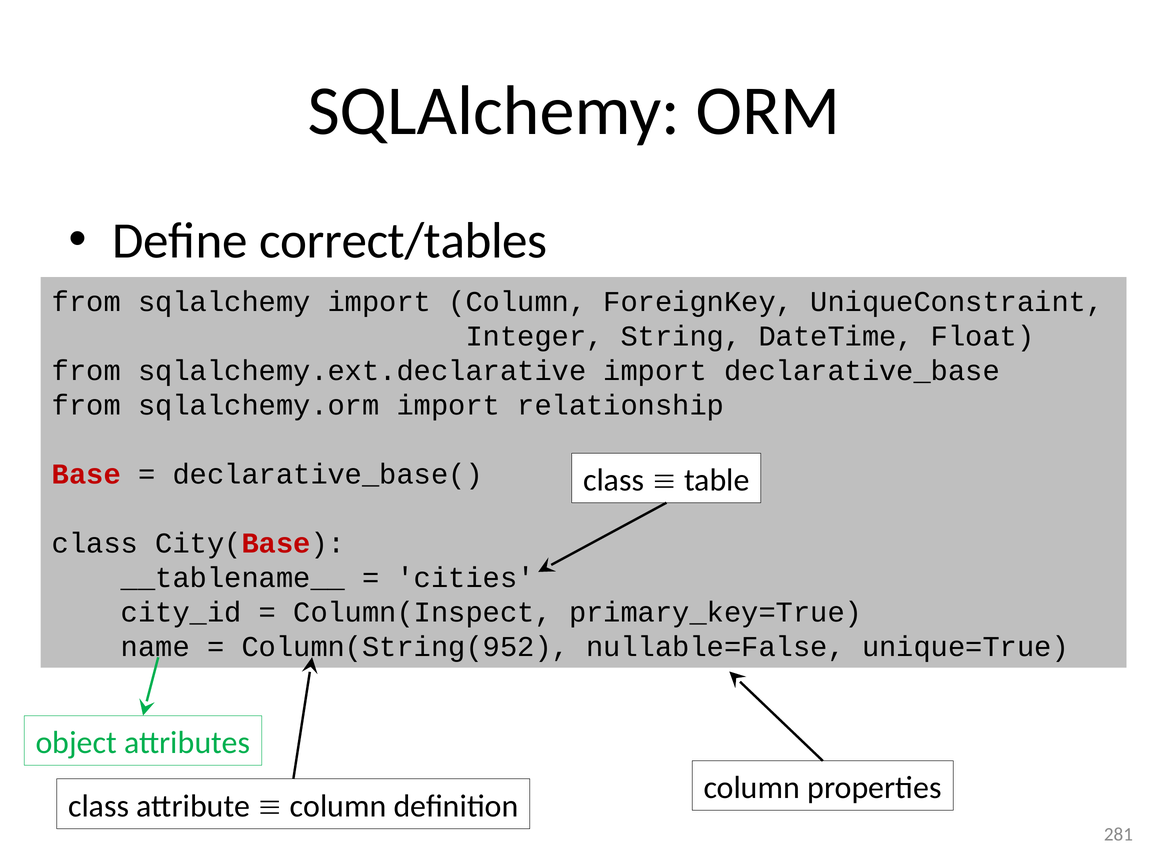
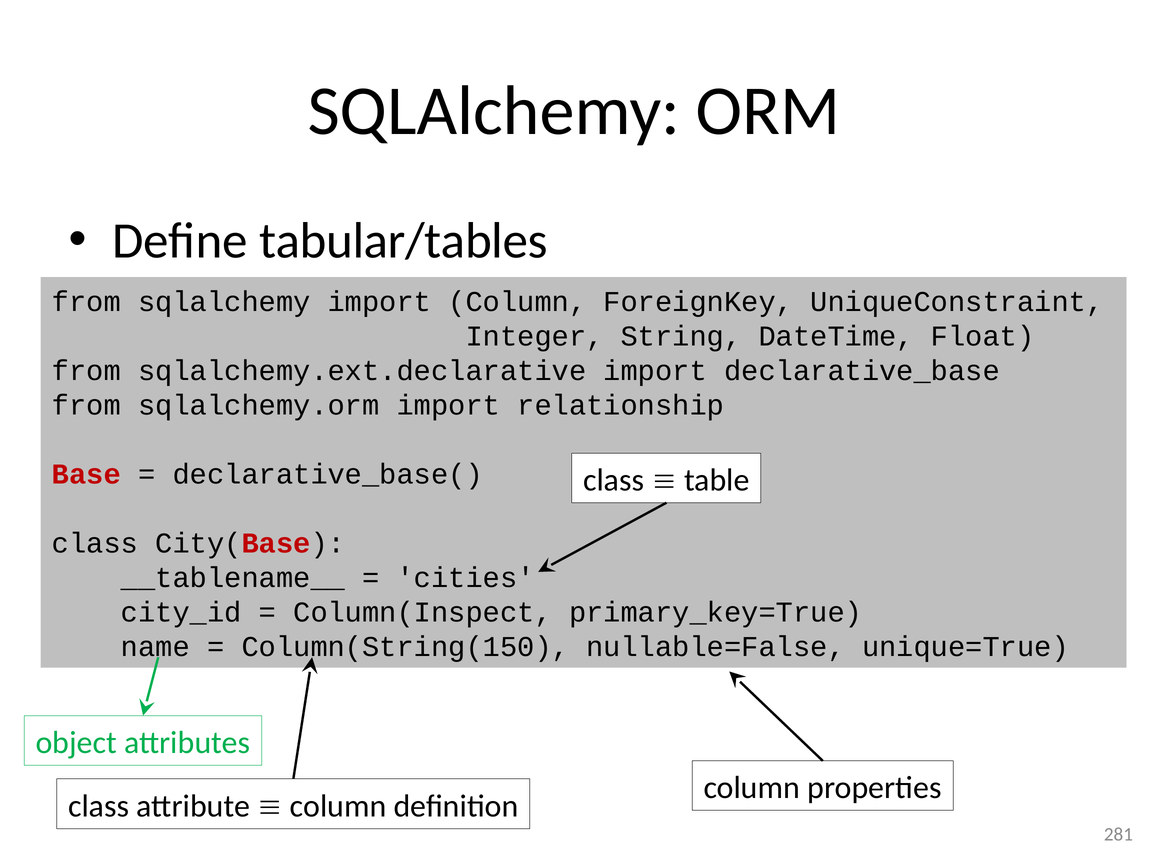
correct/tables: correct/tables -> tabular/tables (403, 241)
Column(String(952: Column(String(952 -> Column(String(150 (405, 647)
